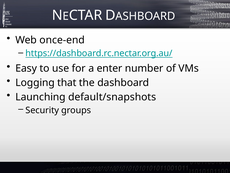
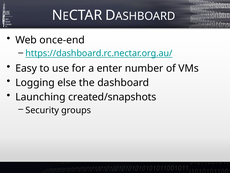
that: that -> else (67, 82)
default/snapshots: default/snapshots -> created/snapshots (112, 97)
